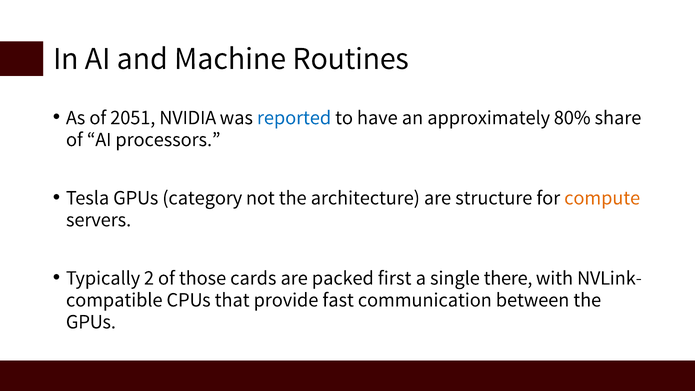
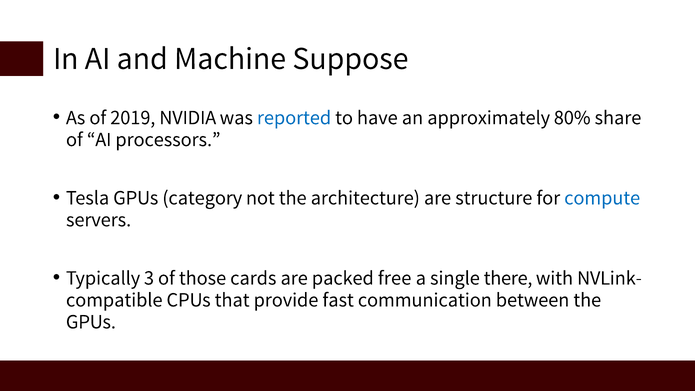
Routines: Routines -> Suppose (350, 58)
2051: 2051 -> 2019 (133, 118)
compute colour: orange -> blue (602, 198)
2: 2 -> 3 (149, 278)
first: first -> free (395, 278)
